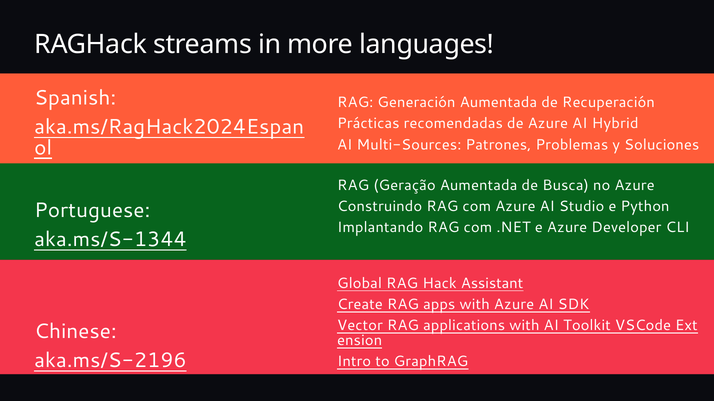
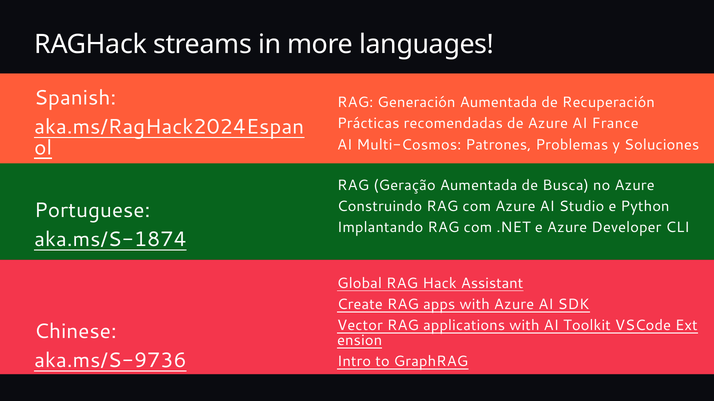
Hybrid: Hybrid -> France (615, 124)
Multi-Sources: Multi-Sources -> Multi-Cosmos (409, 145)
aka.ms/S-1344: aka.ms/S-1344 -> aka.ms/S-1874 (110, 240)
aka.ms/S-2196: aka.ms/S-2196 -> aka.ms/S-9736 (110, 361)
